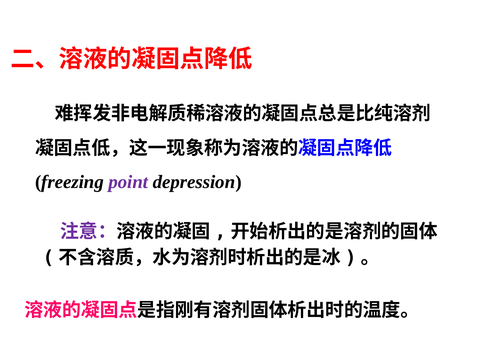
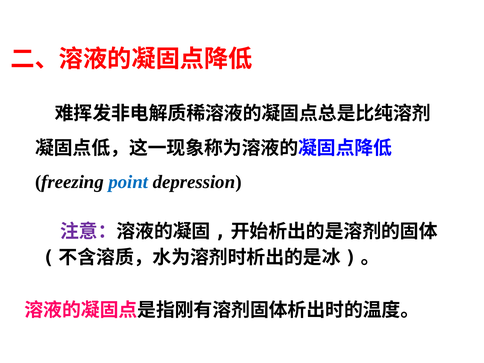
point colour: purple -> blue (128, 182)
